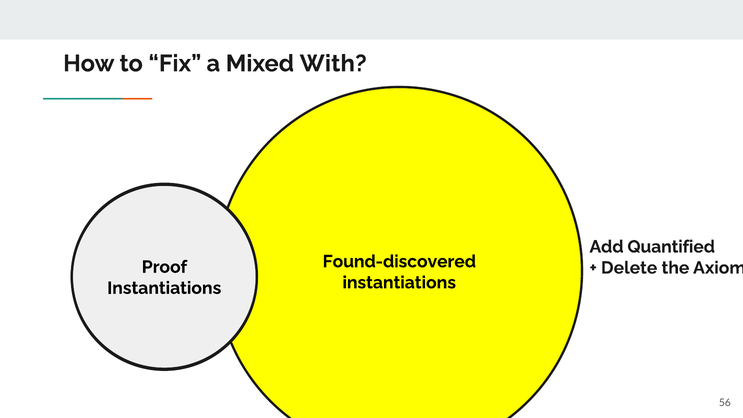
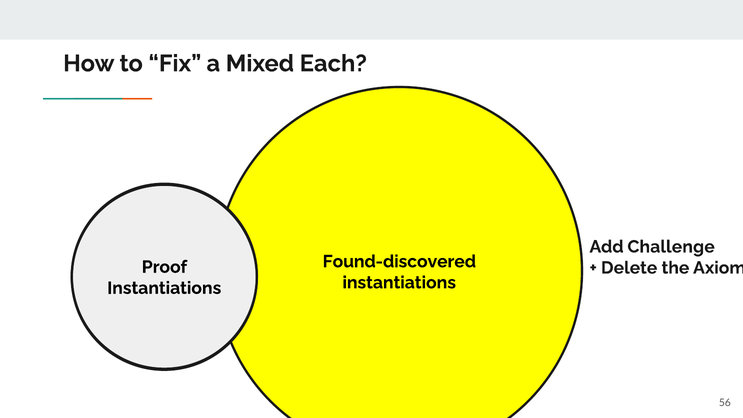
With: With -> Each (333, 64)
Quantified: Quantified -> Challenge (671, 247)
